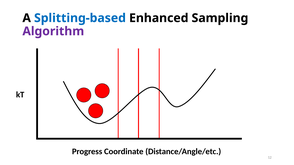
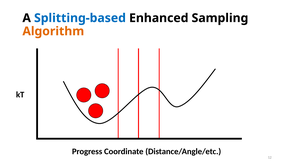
Algorithm colour: purple -> orange (53, 31)
